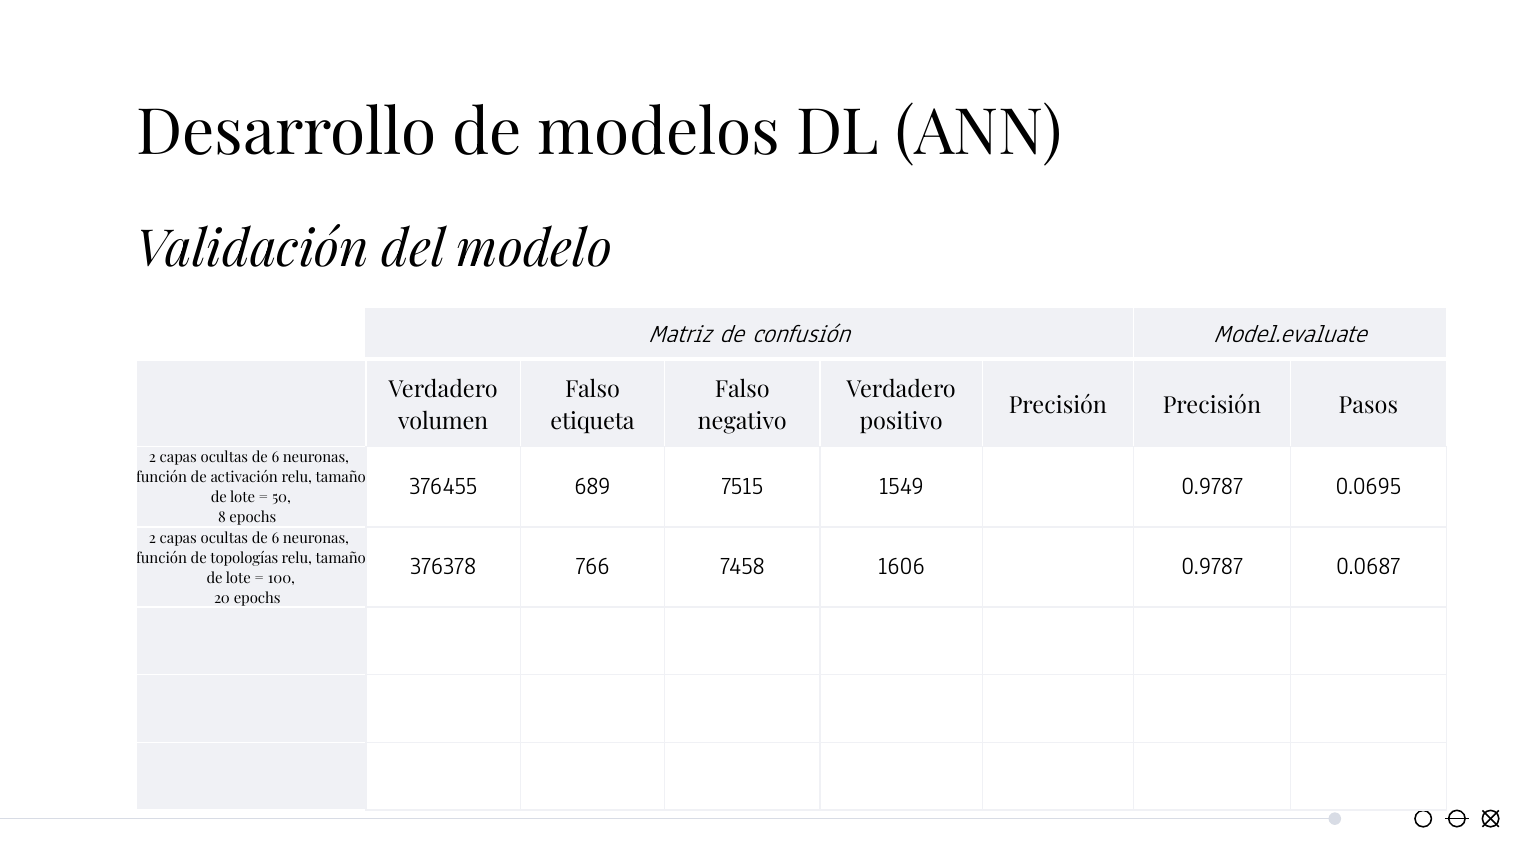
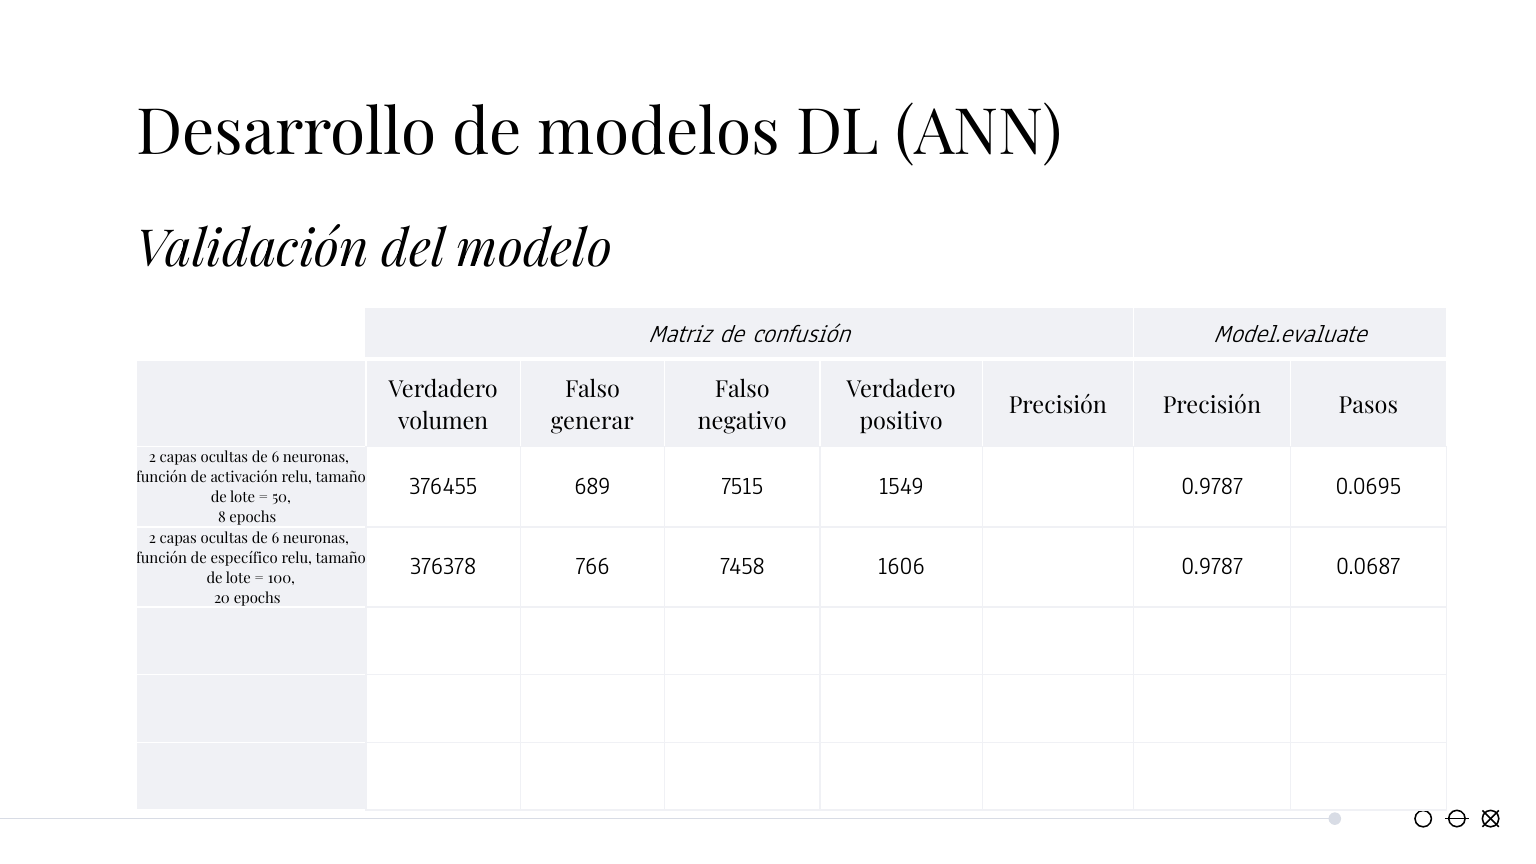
etiqueta: etiqueta -> generar (592, 422)
topologías: topologías -> específico (244, 558)
